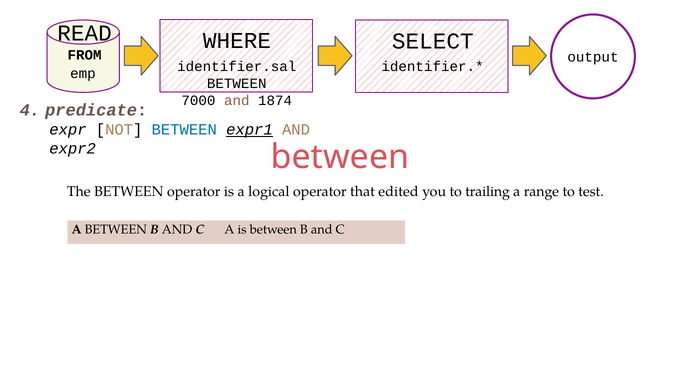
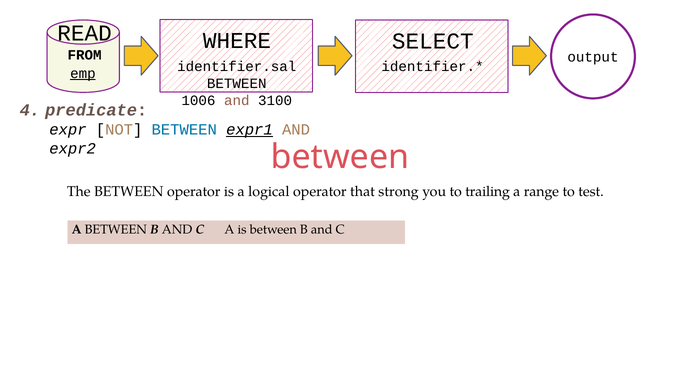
emp underline: none -> present (83, 73)
7000: 7000 -> 1006 (198, 100)
1874: 1874 -> 3100 (275, 100)
edited: edited -> strong (399, 191)
